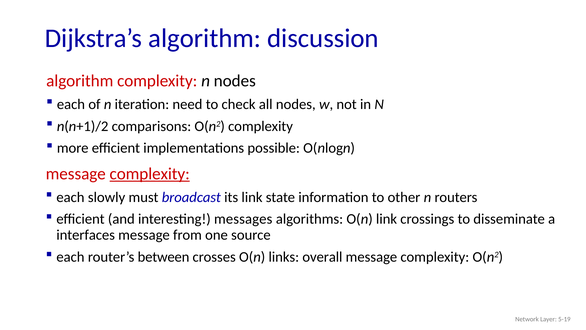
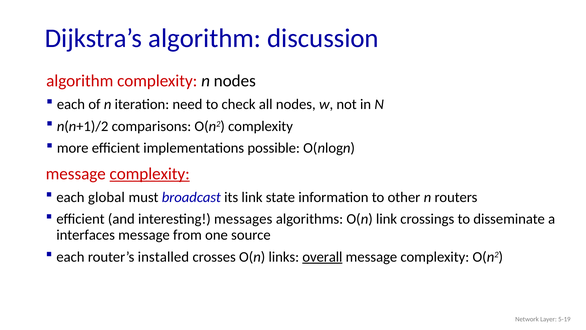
slowly: slowly -> global (106, 197)
between: between -> installed (163, 257)
overall underline: none -> present (322, 257)
